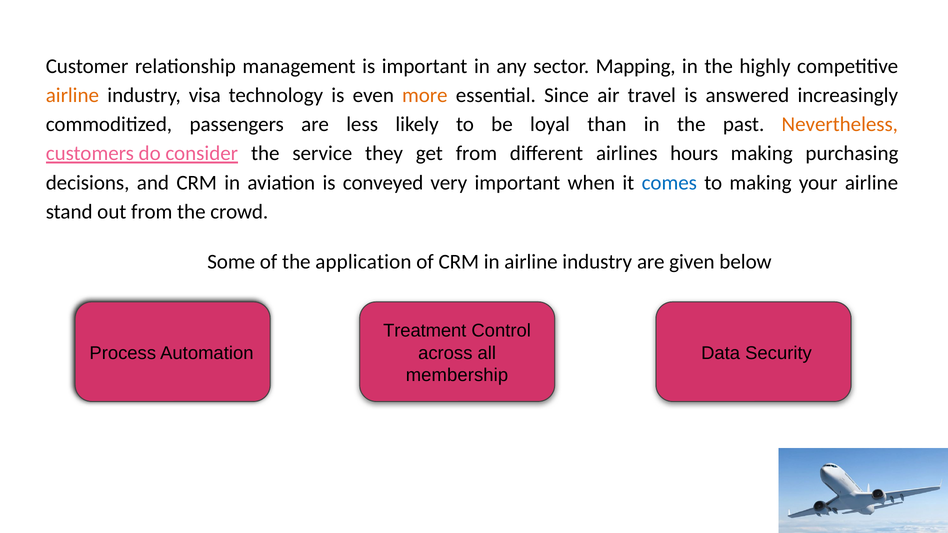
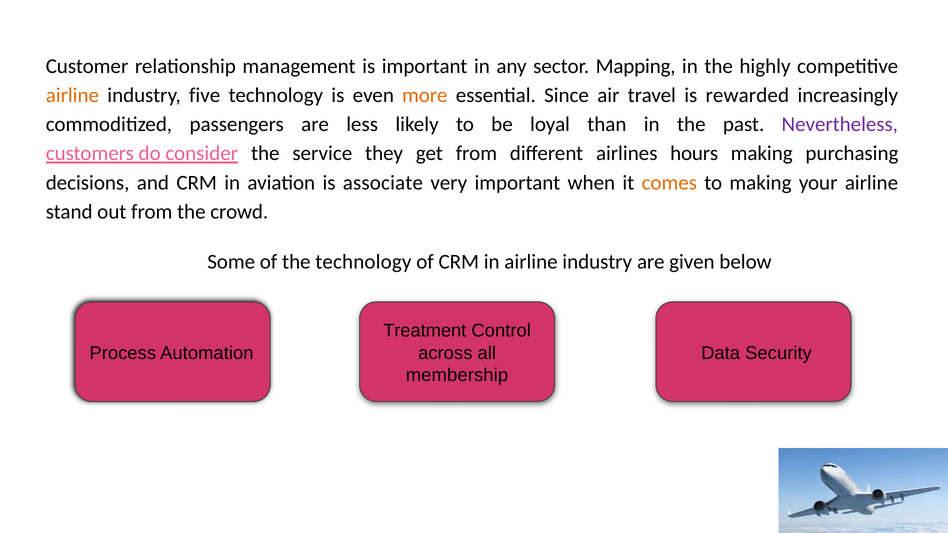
visa: visa -> five (205, 95)
answered: answered -> rewarded (747, 95)
Nevertheless colour: orange -> purple (840, 124)
conveyed: conveyed -> associate (383, 183)
comes colour: blue -> orange (669, 183)
the application: application -> technology (363, 262)
